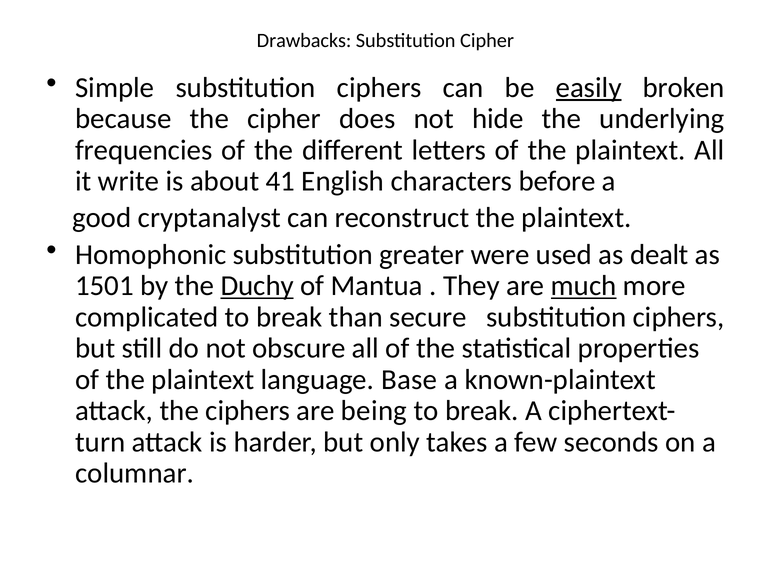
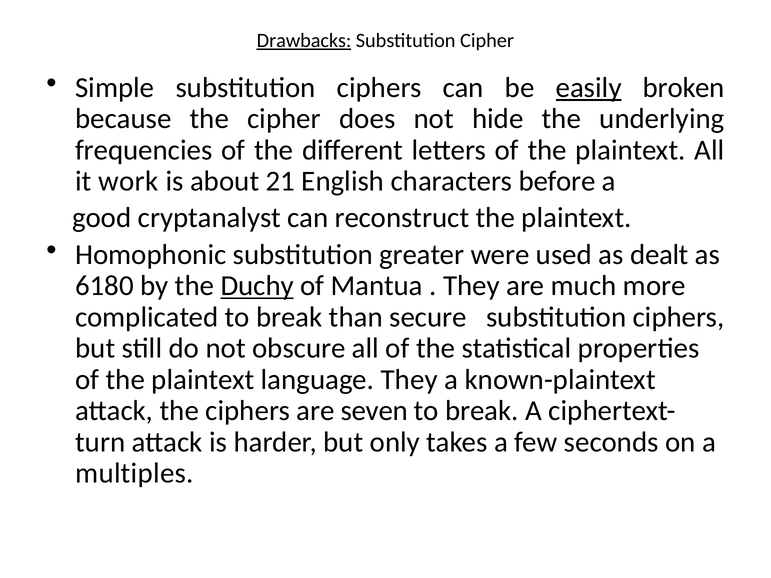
Drawbacks underline: none -> present (304, 41)
write: write -> work (128, 181)
41: 41 -> 21 (280, 181)
1501: 1501 -> 6180 (104, 286)
much underline: present -> none (584, 286)
language Base: Base -> They (409, 380)
being: being -> seven (374, 411)
columnar: columnar -> multiples (134, 473)
